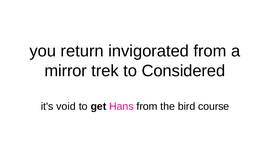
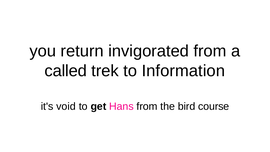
mirror: mirror -> called (66, 71)
Considered: Considered -> Information (183, 71)
